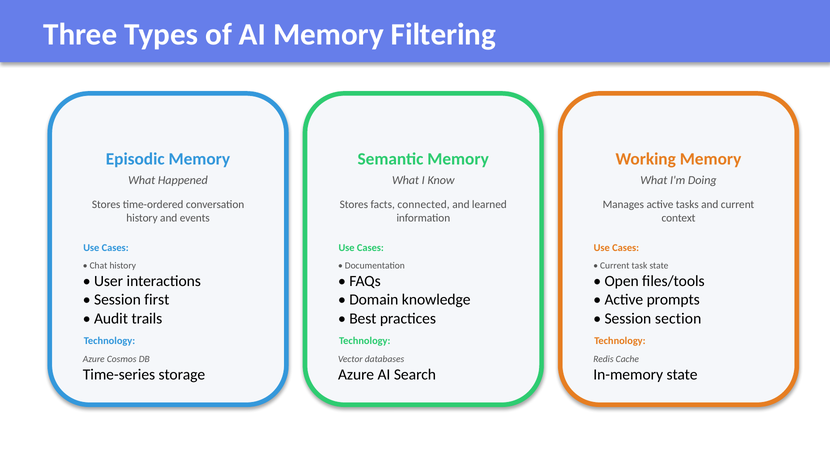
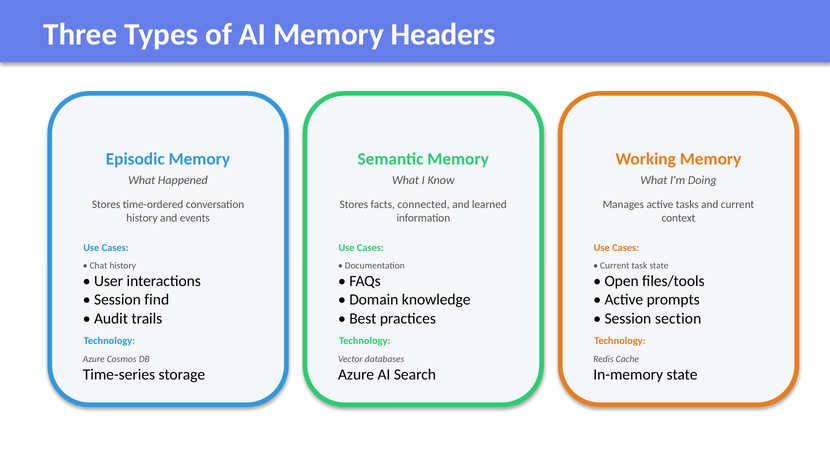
Filtering: Filtering -> Headers (443, 34)
first: first -> find (157, 300)
